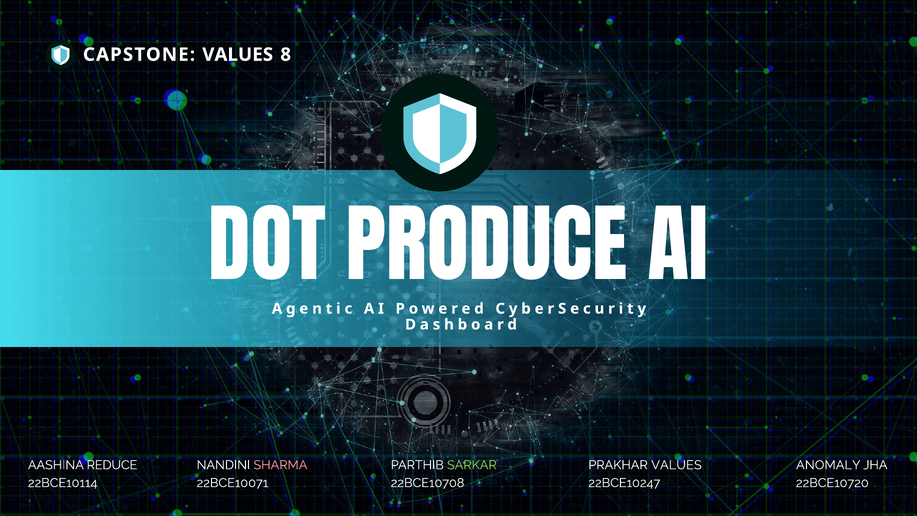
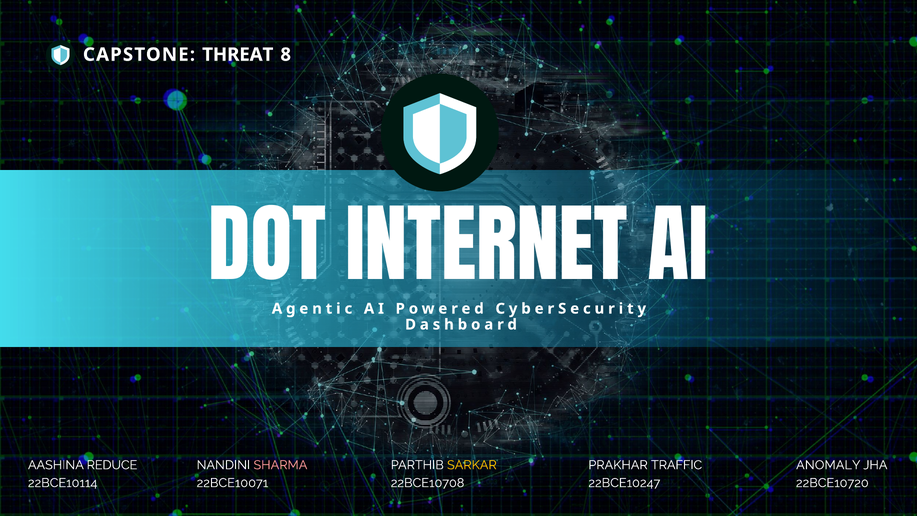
CAPSTONE VALUES: VALUES -> THREAT (238, 55)
PRODUCE: PRODUCE -> INTERNET (487, 251)
SARKAR colour: light green -> yellow (472, 465)
PRAKHAR VALUES: VALUES -> TRAFFIC (677, 465)
